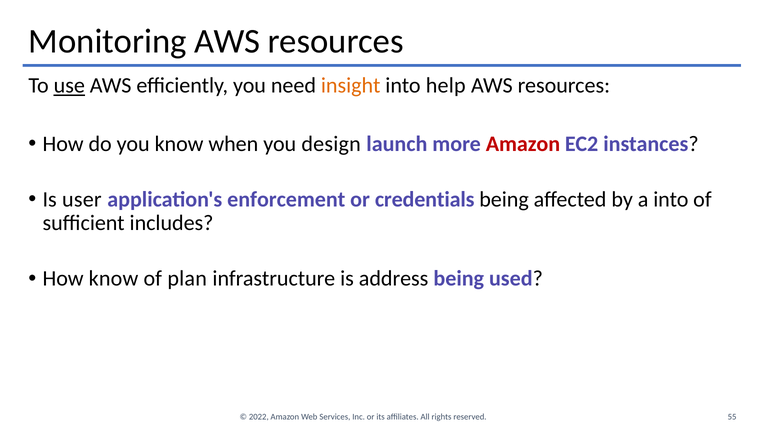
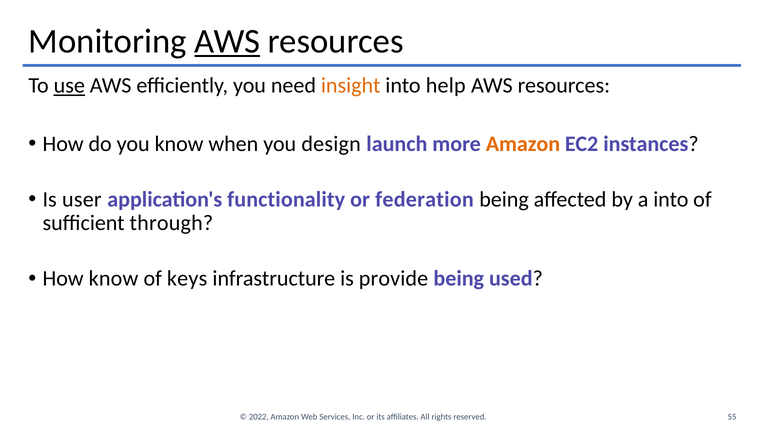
AWS underline: none -> present (227, 41)
Amazon colour: red -> orange (523, 144)
enforcement: enforcement -> functionality (286, 199)
credentials: credentials -> federation (424, 199)
includes: includes -> through (171, 223)
plan: plan -> keys (187, 278)
address: address -> provide (393, 278)
